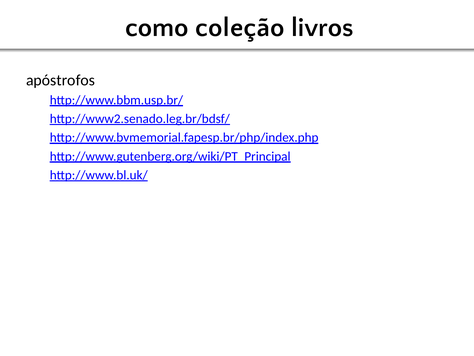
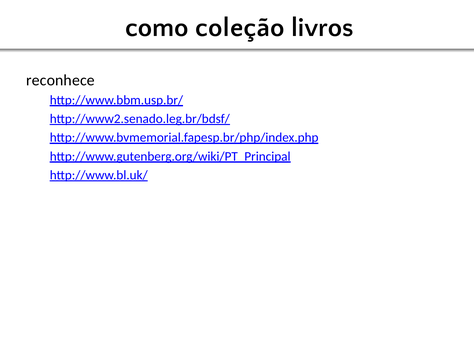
apóstrofos: apóstrofos -> reconhece (60, 80)
